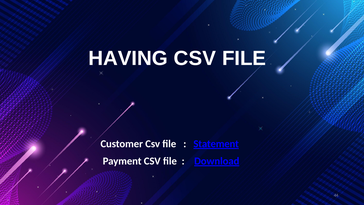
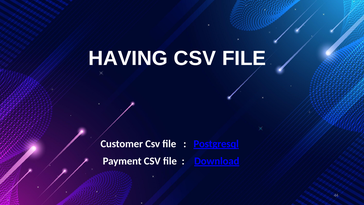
Statement: Statement -> Postgresql (216, 144)
